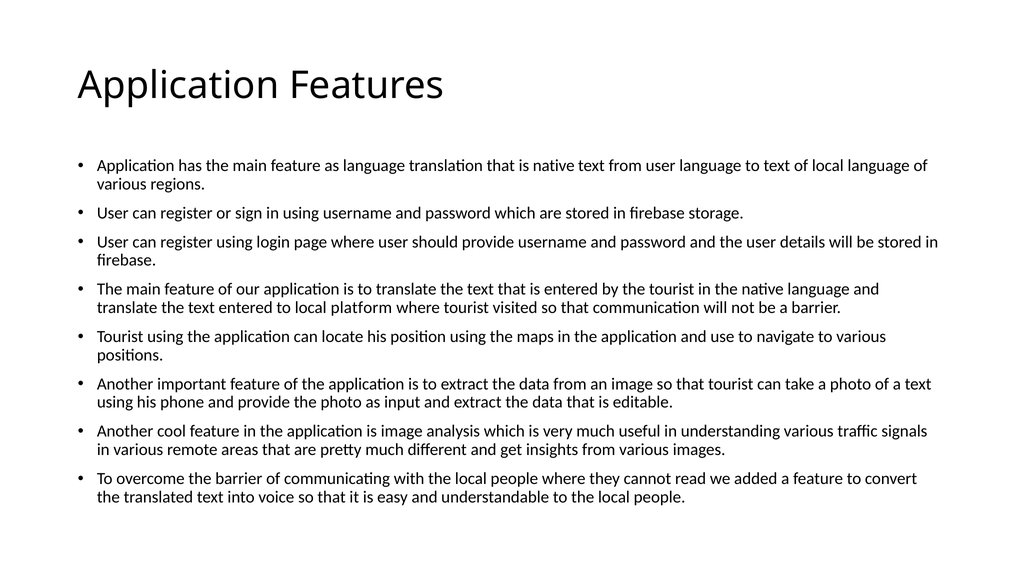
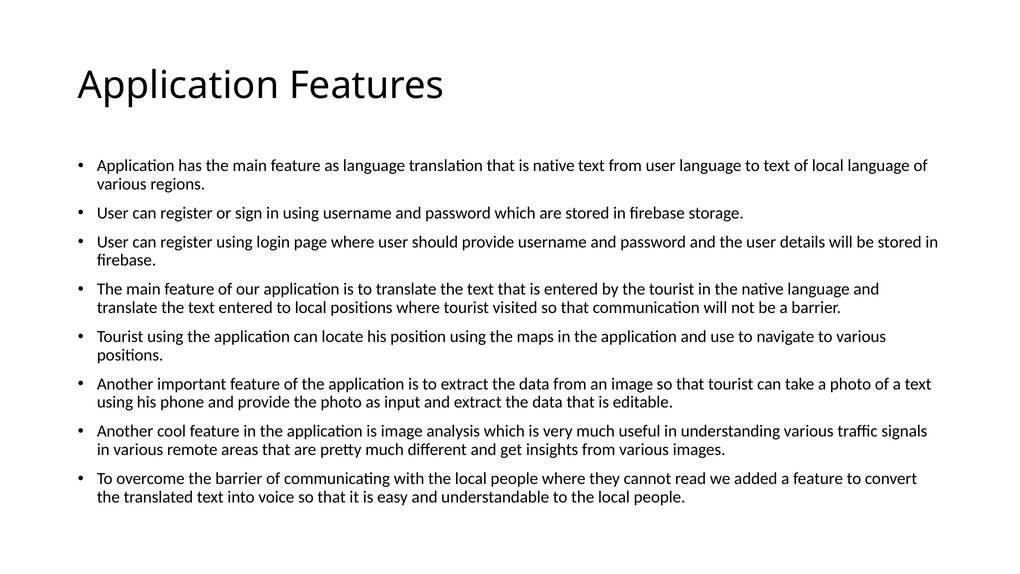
local platform: platform -> positions (361, 308)
